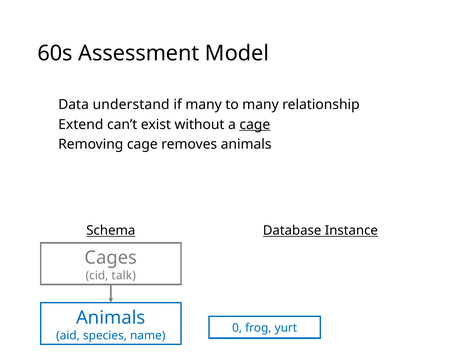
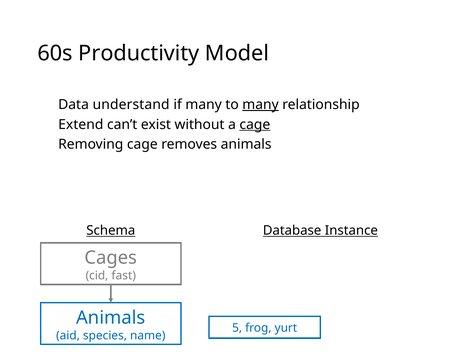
Assessment: Assessment -> Productivity (139, 53)
many underline: none -> present (260, 105)
talk: talk -> fast (124, 276)
0: 0 -> 5 (237, 328)
